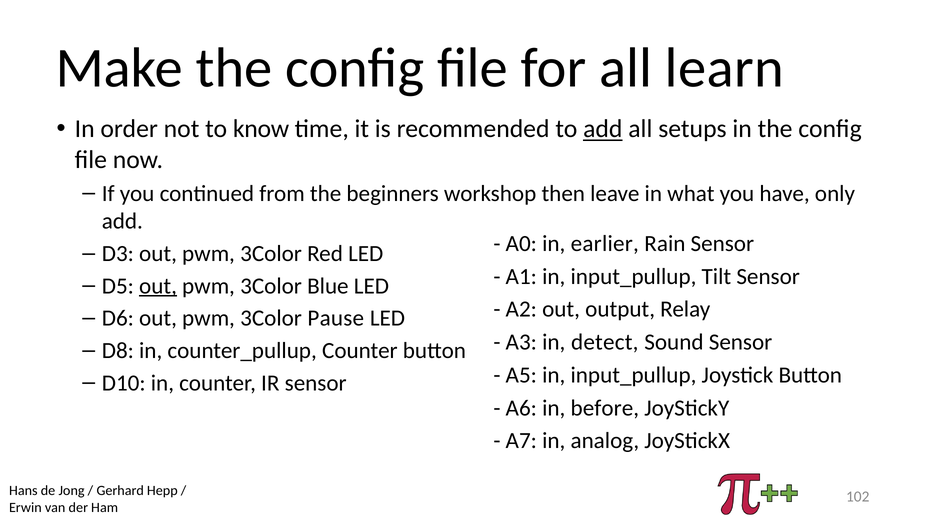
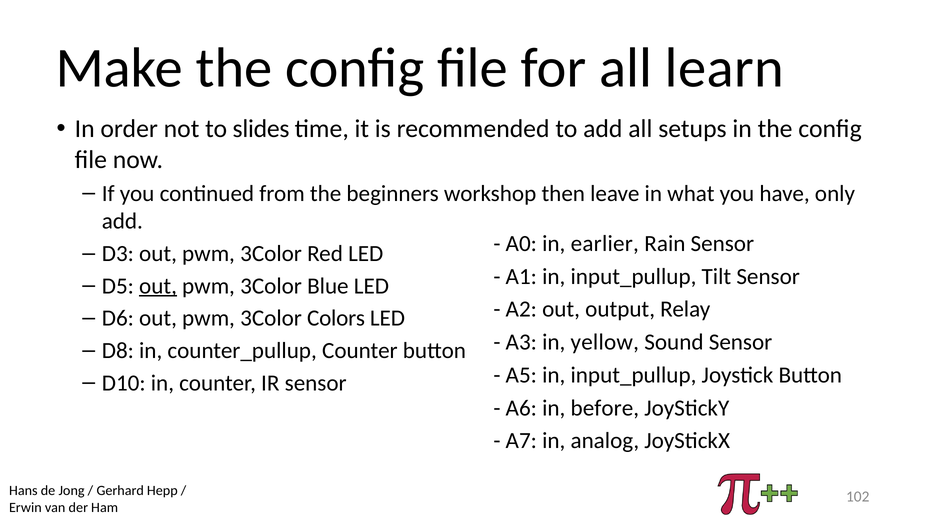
know: know -> slides (261, 129)
add underline: present -> none (603, 129)
Pause: Pause -> Colors (336, 319)
detect: detect -> yellow (605, 342)
